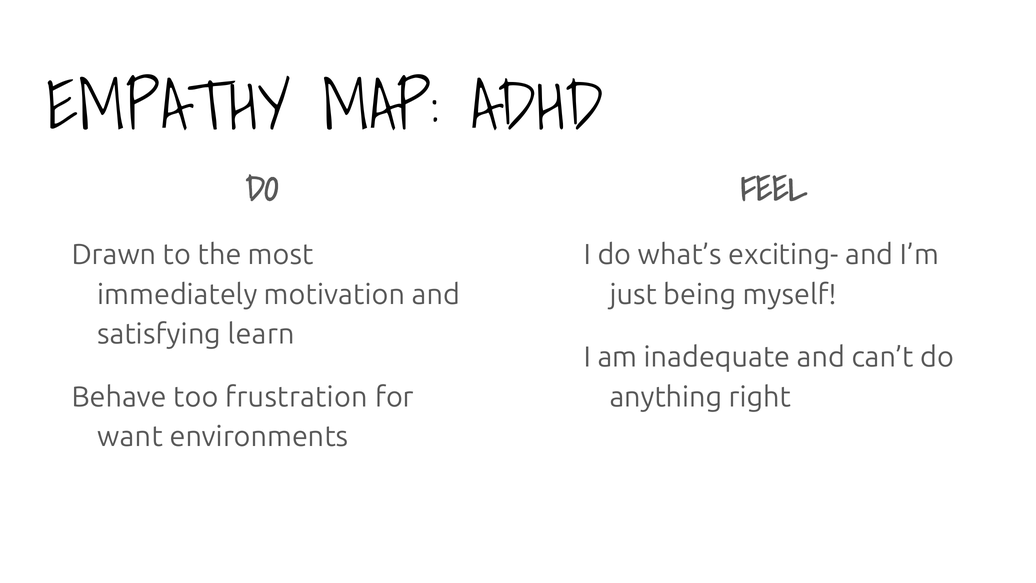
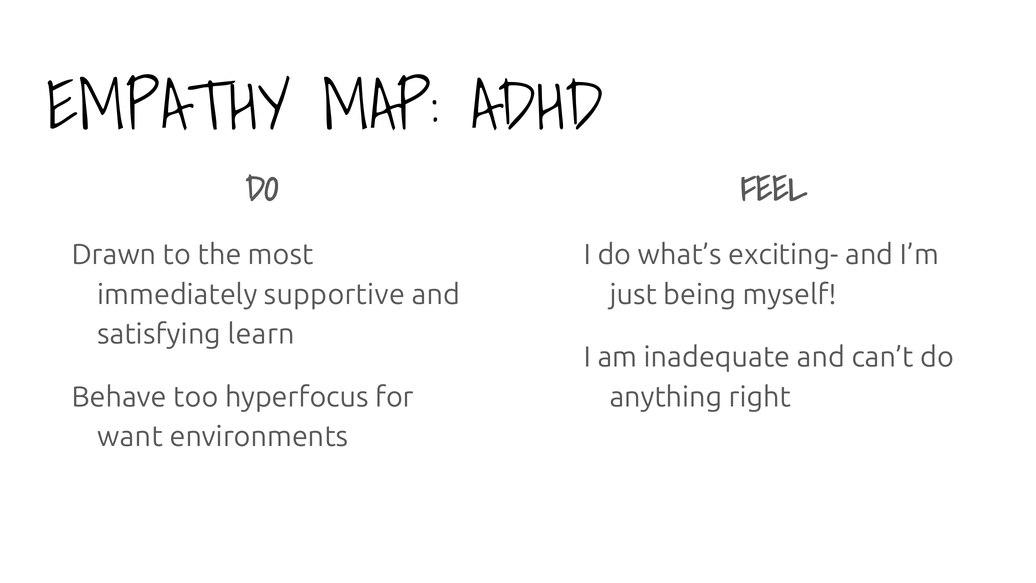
motivation: motivation -> supportive (334, 295)
frustration: frustration -> hyperfocus (297, 397)
